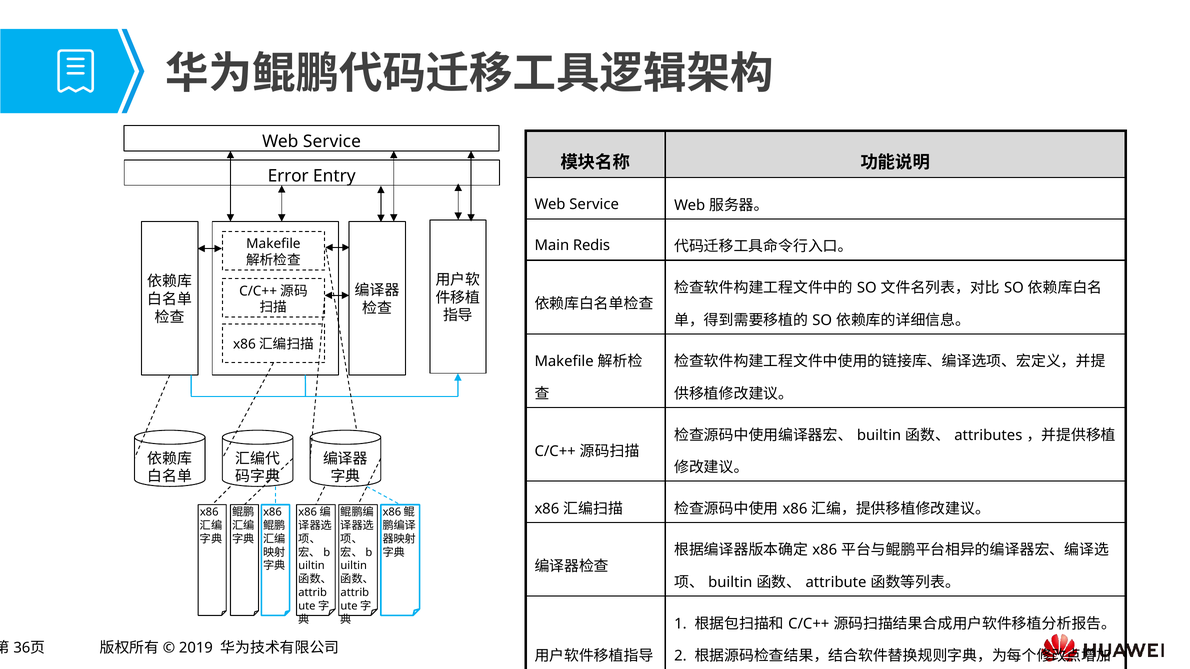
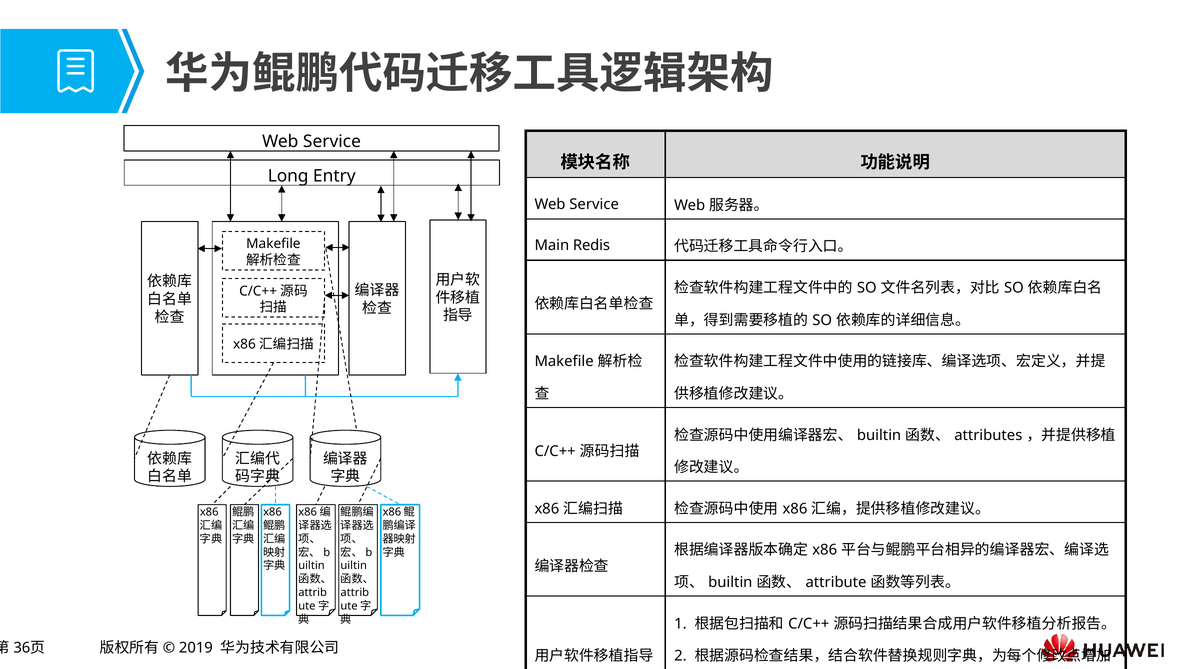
Error: Error -> Long (288, 176)
